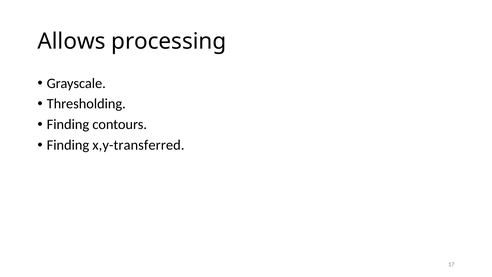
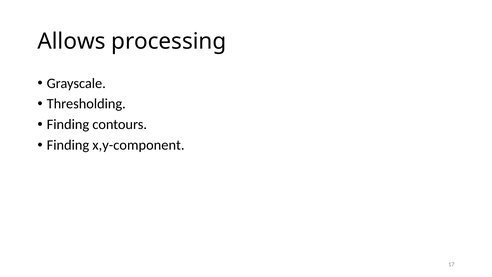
x,y-transferred: x,y-transferred -> x,y-component (138, 145)
